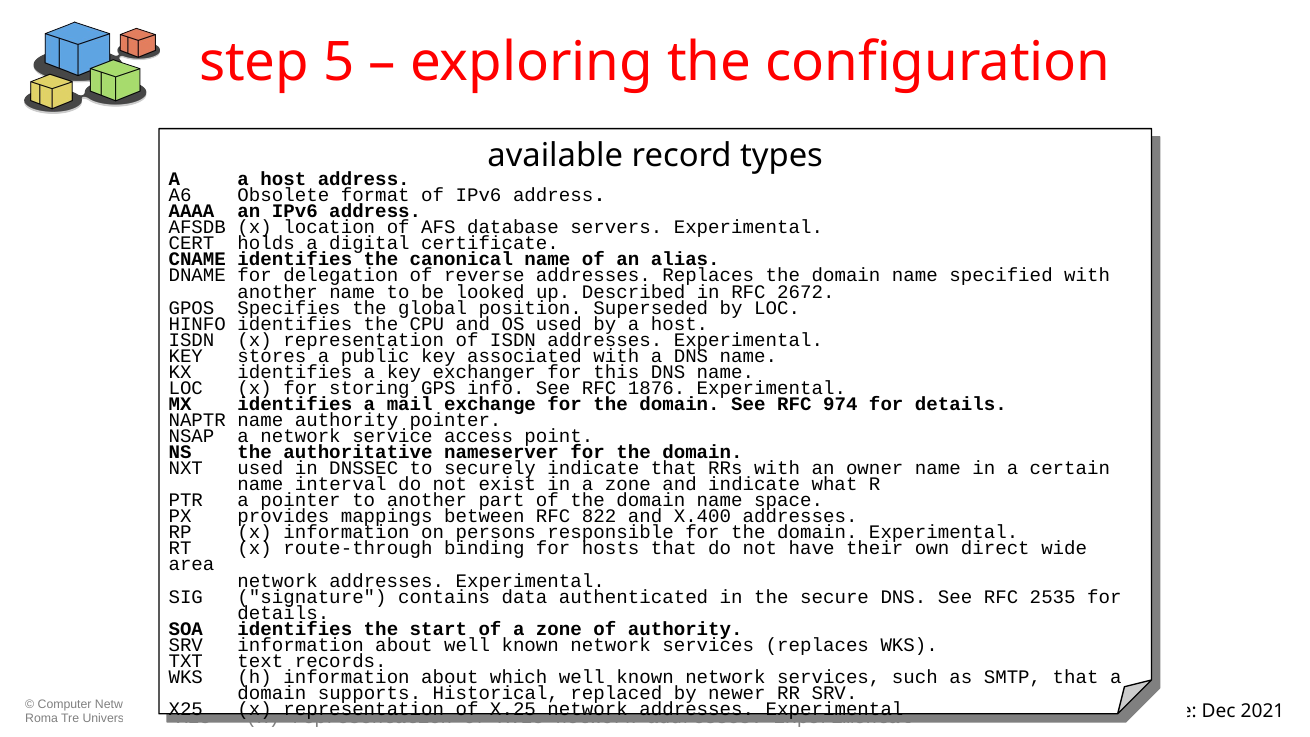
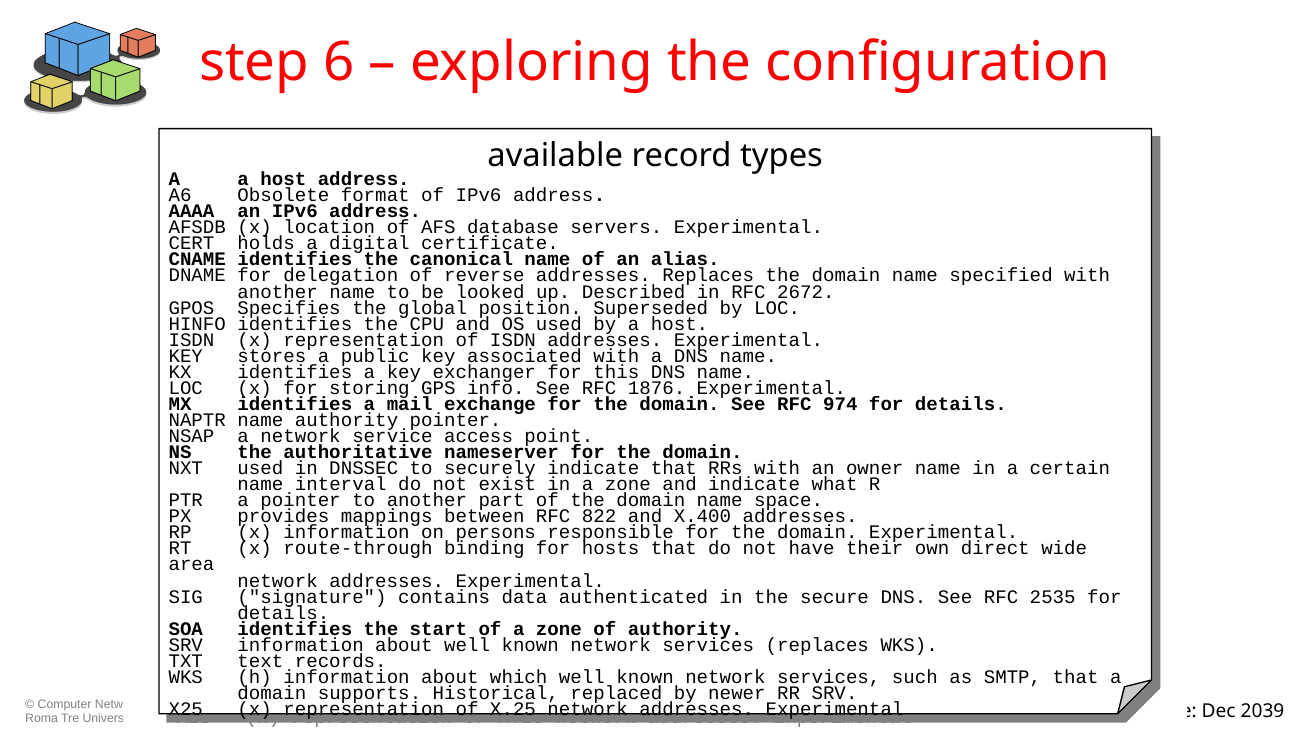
5: 5 -> 6 (339, 62)
2021: 2021 -> 2039 (1262, 711)
